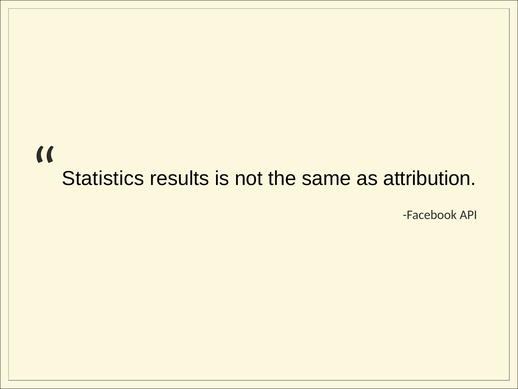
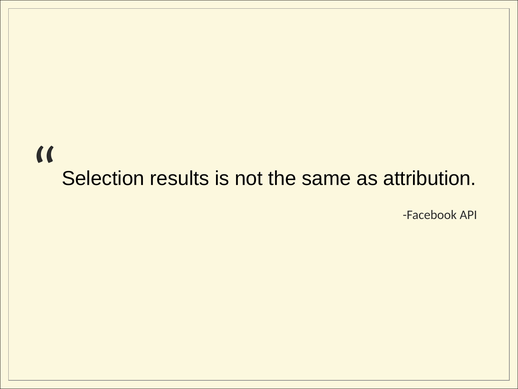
Statistics: Statistics -> Selection (103, 178)
